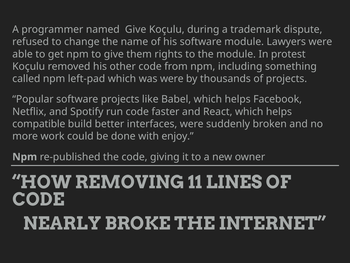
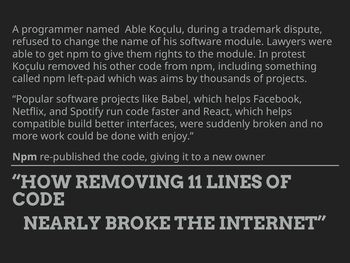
named Give: Give -> Able (136, 29)
was were: were -> aims (172, 79)
